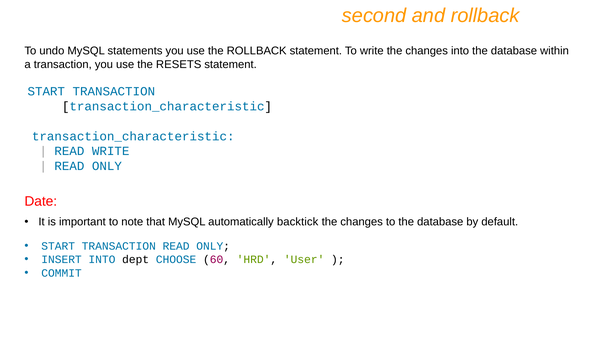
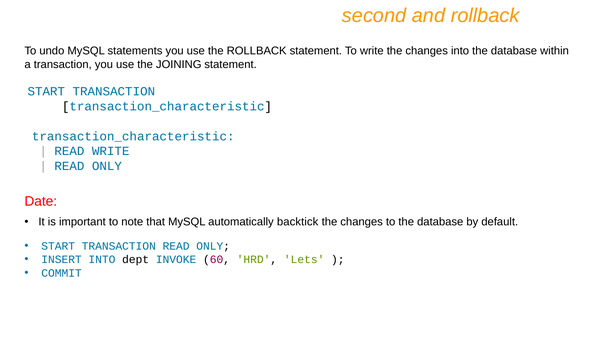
RESETS: RESETS -> JOINING (179, 64)
CHOOSE: CHOOSE -> INVOKE (176, 260)
User: User -> Lets (304, 260)
